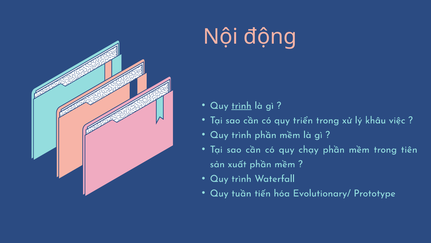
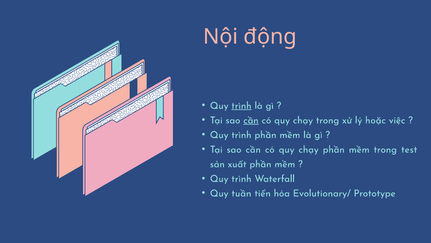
cần underline: none -> present (251, 120)
triển: triển -> chạy (303, 120)
khâu: khâu -> hoặc (375, 120)
tiên: tiên -> test (409, 149)
